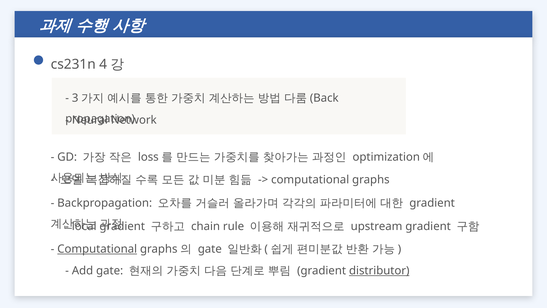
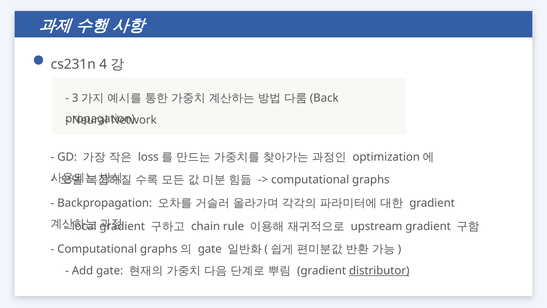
Computational underline: present -> none (97, 249)
